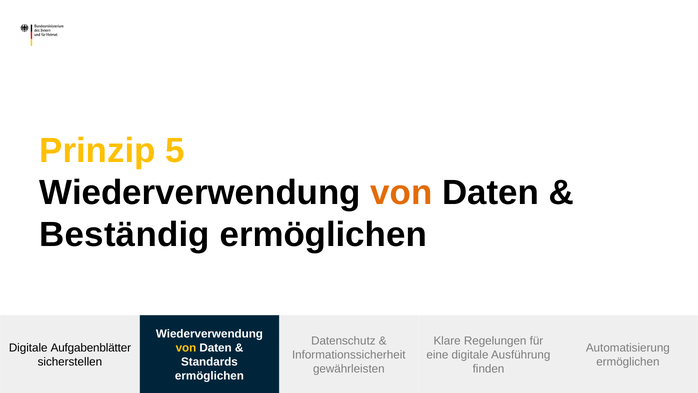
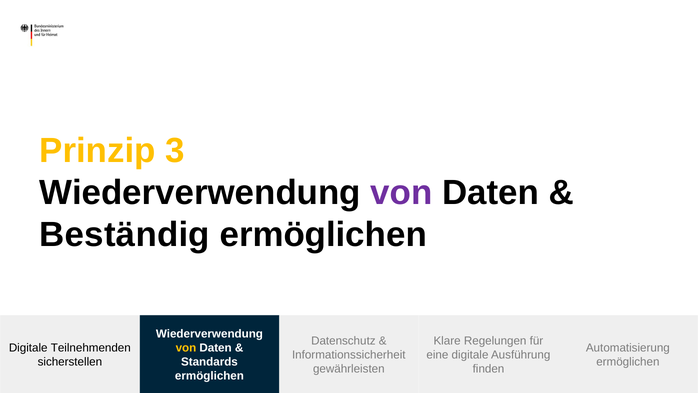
5: 5 -> 3 (175, 151)
von colour: orange -> purple (401, 192)
Aufgabenblätter: Aufgabenblätter -> Teilnehmenden (91, 348)
